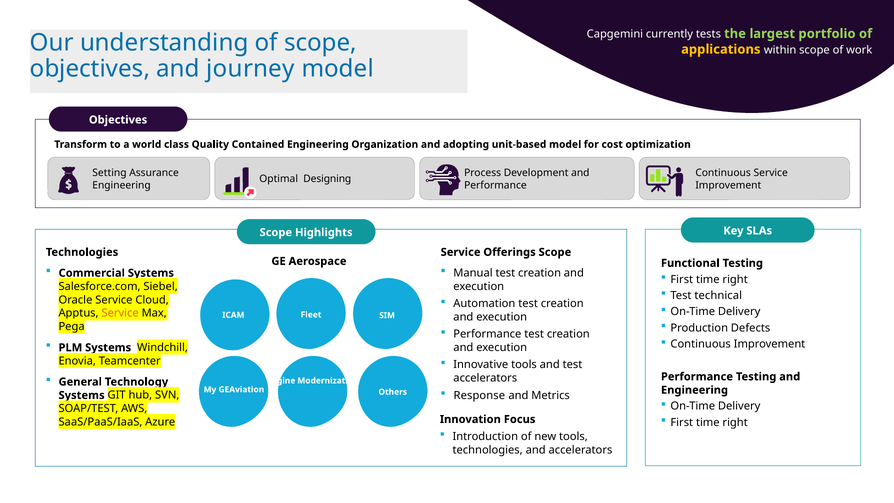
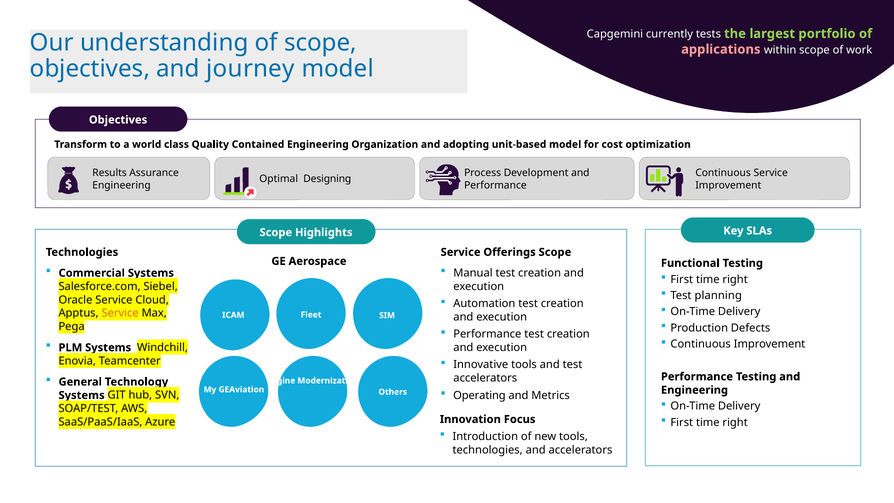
applications colour: yellow -> pink (721, 49)
Setting: Setting -> Results (110, 173)
technical: technical -> planning (718, 296)
Response: Response -> Operating (479, 395)
